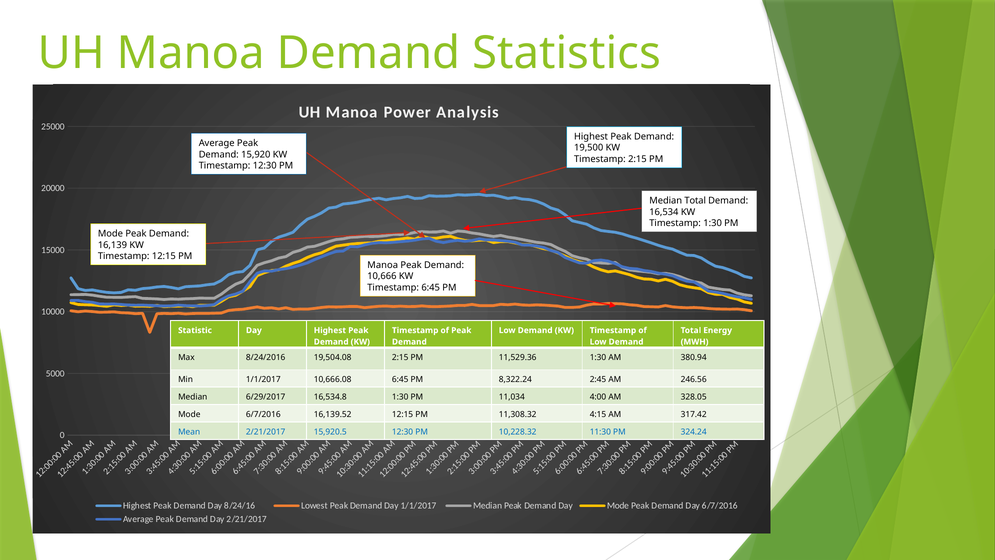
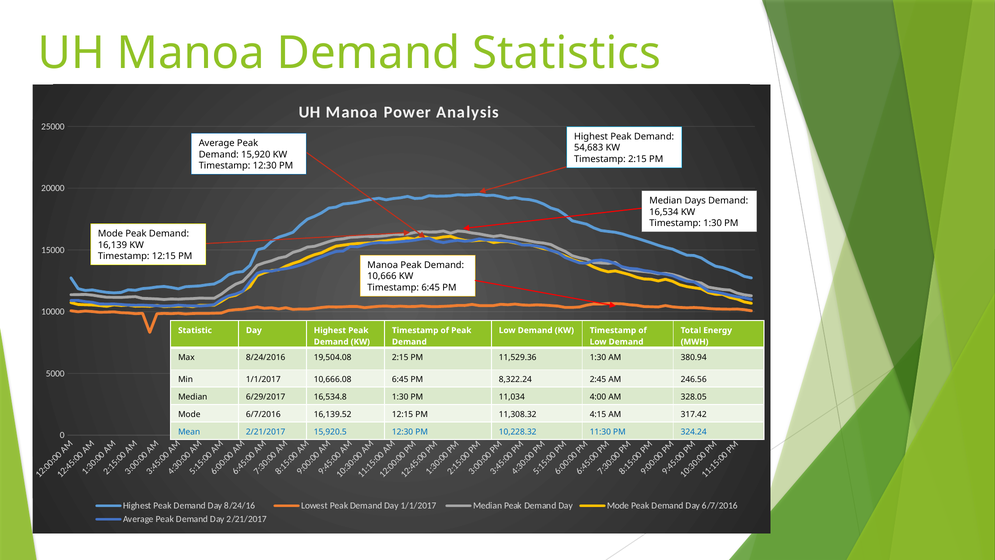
19,500: 19,500 -> 54,683 (589, 148)
Median Total: Total -> Days (695, 201)
